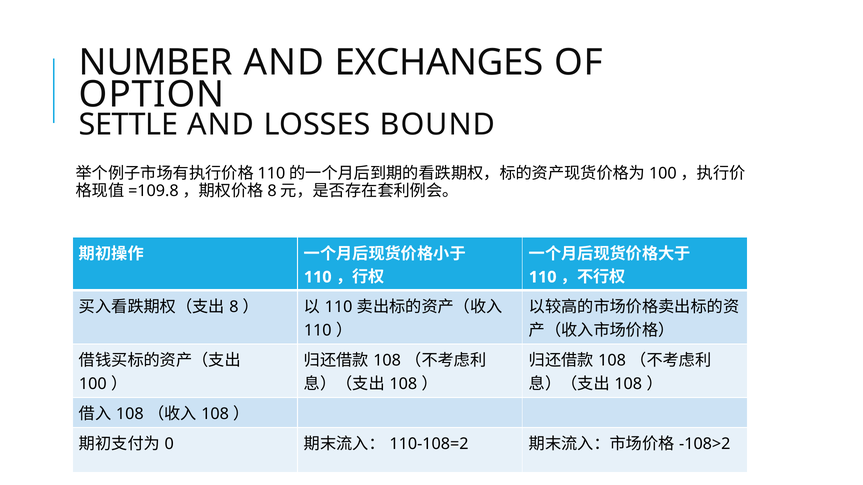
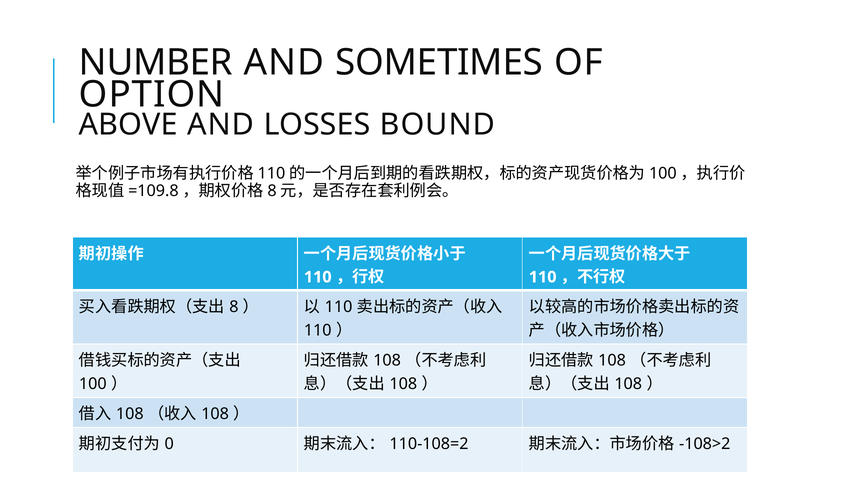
EXCHANGES: EXCHANGES -> SOMETIMES (439, 63)
SETTLE: SETTLE -> ABOVE (128, 125)
